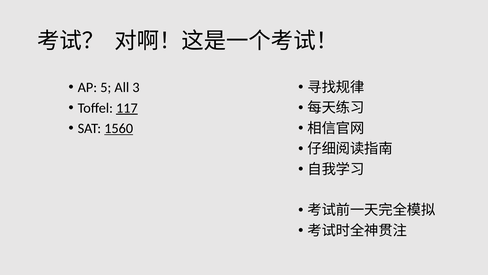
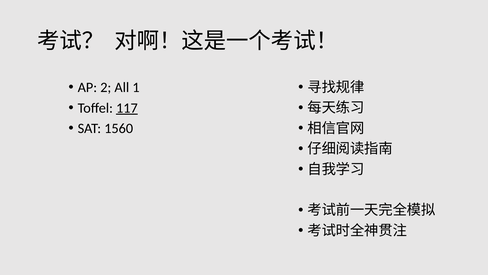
5: 5 -> 2 (106, 87)
3: 3 -> 1 (136, 87)
1560 underline: present -> none (119, 128)
